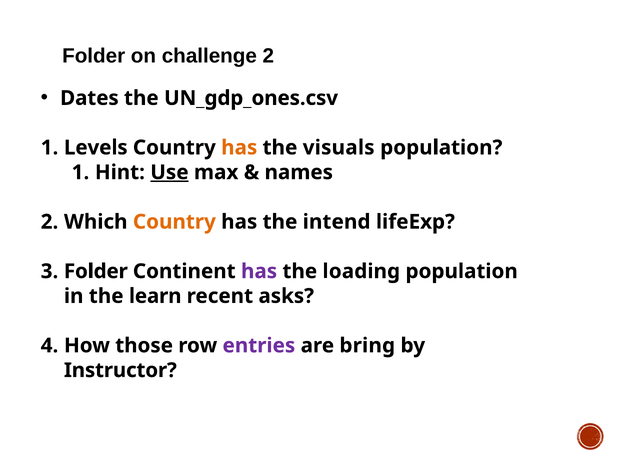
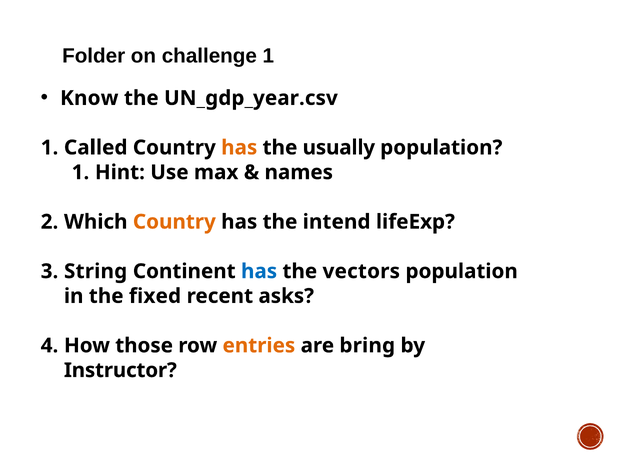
challenge 2: 2 -> 1 (268, 56)
Dates: Dates -> Know (89, 98)
UN_gdp_ones.csv: UN_gdp_ones.csv -> UN_gdp_year.csv (251, 98)
Levels: Levels -> Called (96, 148)
visuals: visuals -> usually (339, 148)
Use underline: present -> none (169, 172)
3 Folder: Folder -> String (96, 271)
has colour: purple -> blue (259, 271)
loading: loading -> vectors (361, 271)
learn: learn -> fixed (155, 296)
entries colour: purple -> orange (259, 346)
